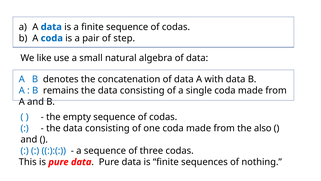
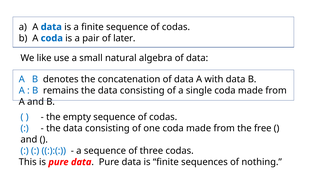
step: step -> later (124, 38)
also: also -> free (263, 128)
